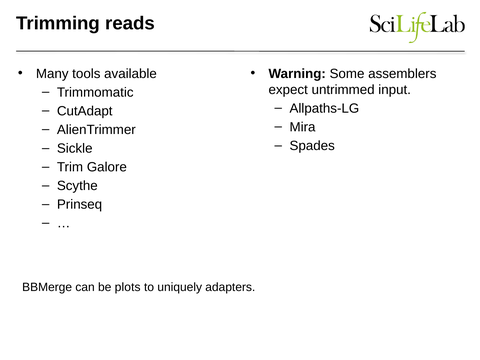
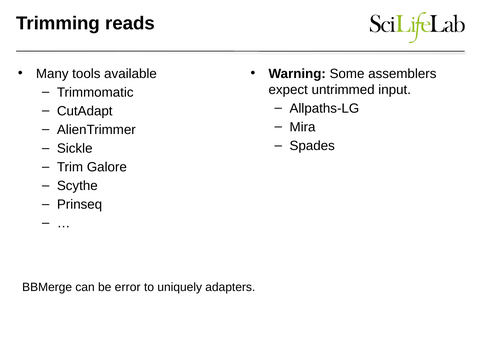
plots: plots -> error (128, 287)
